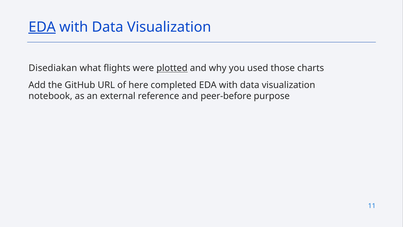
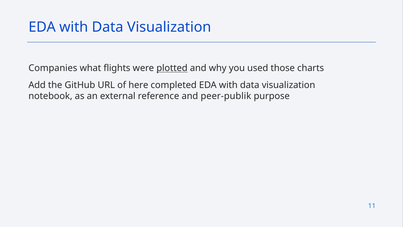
EDA underline: present -> none (42, 27)
Disediakan: Disediakan -> Companies (53, 68)
peer-before: peer-before -> peer-publik (226, 96)
